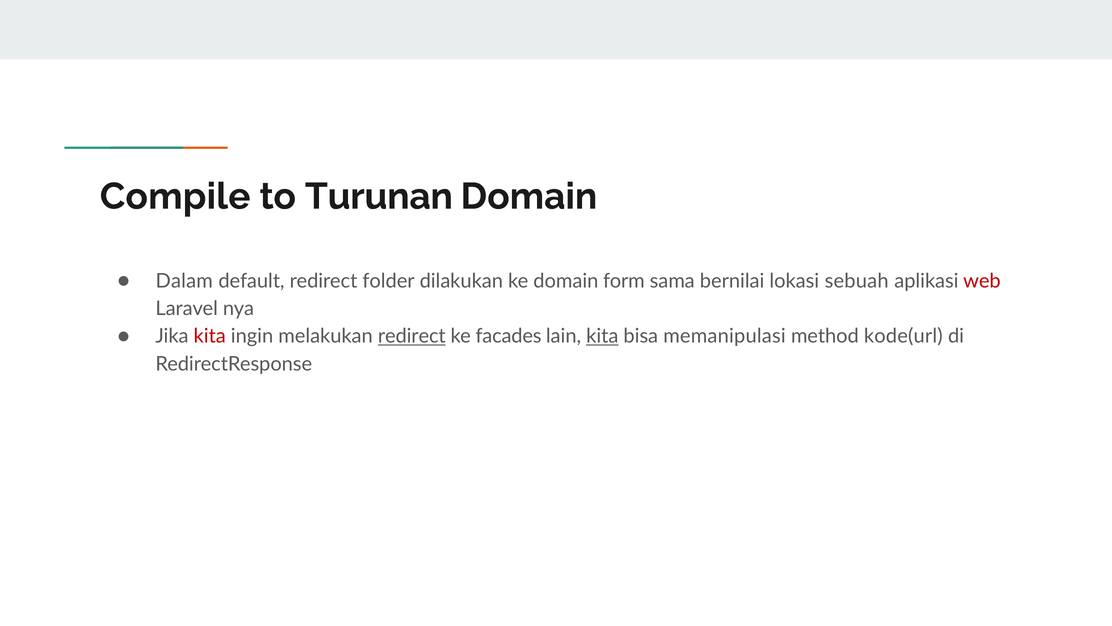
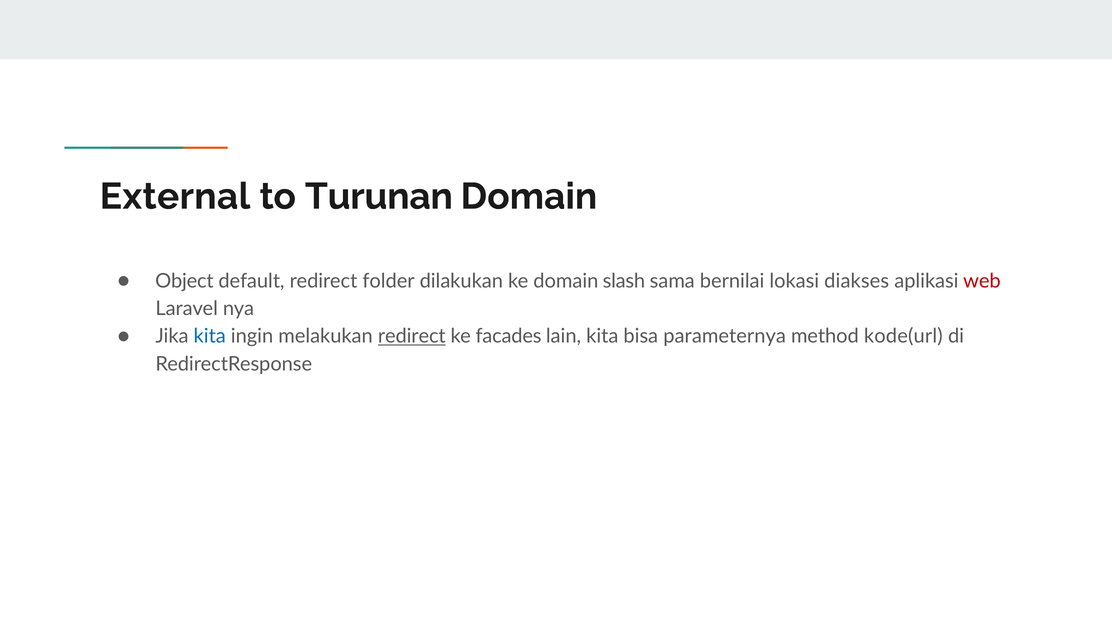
Compile: Compile -> External (175, 196)
Dalam: Dalam -> Object (184, 281)
form: form -> slash (624, 281)
sebuah: sebuah -> diakses (857, 281)
kita colour: red -> blue (210, 336)
kita underline: present -> none (602, 336)
memanipulasi: memanipulasi -> parameternya (725, 336)
